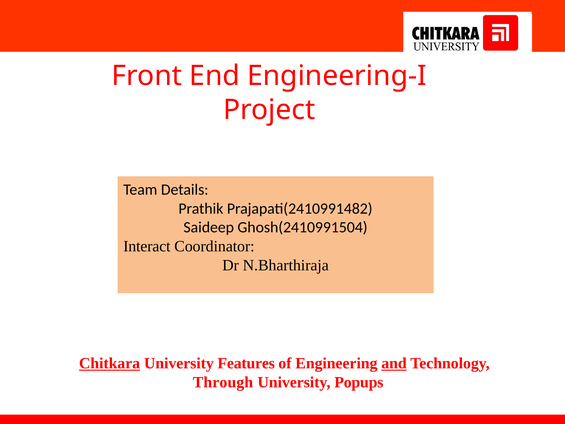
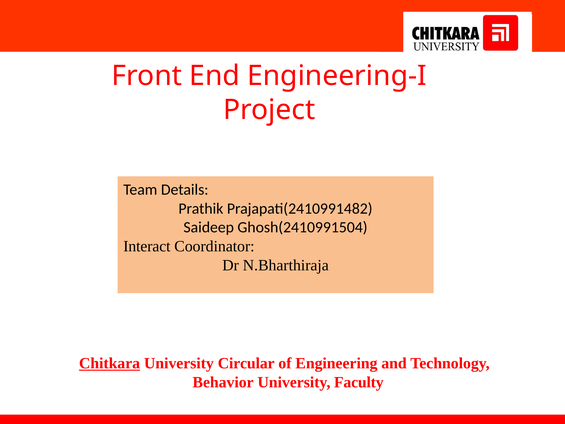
Features: Features -> Circular (246, 363)
and underline: present -> none (394, 363)
Through: Through -> Behavior (223, 382)
Popups: Popups -> Faculty (359, 382)
